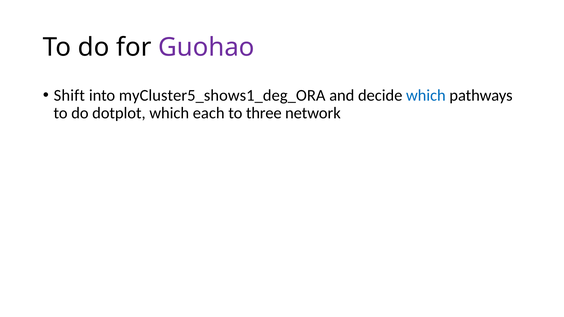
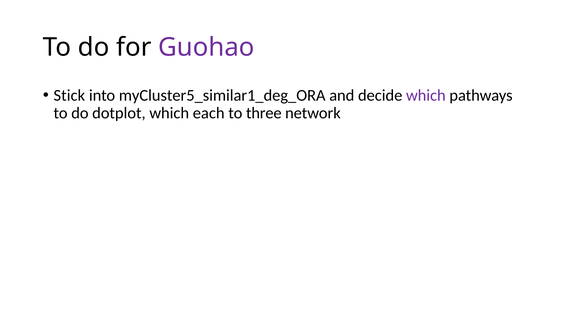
Shift: Shift -> Stick (69, 95)
myCluster5_shows1_deg_ORA: myCluster5_shows1_deg_ORA -> myCluster5_similar1_deg_ORA (222, 95)
which colour: blue -> purple (426, 95)
